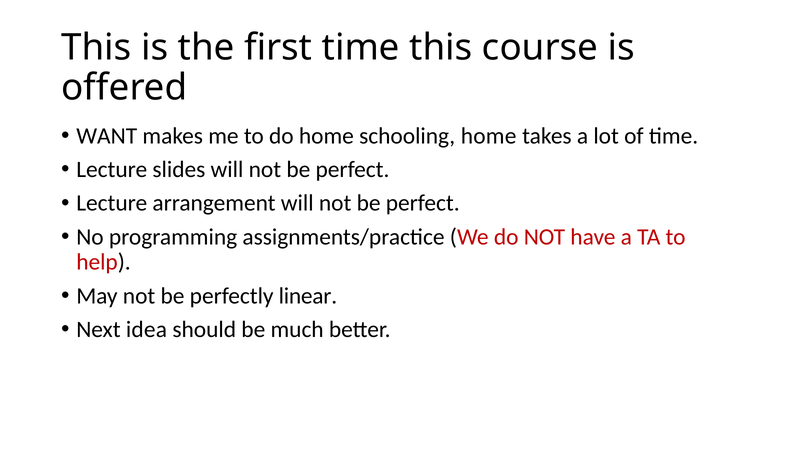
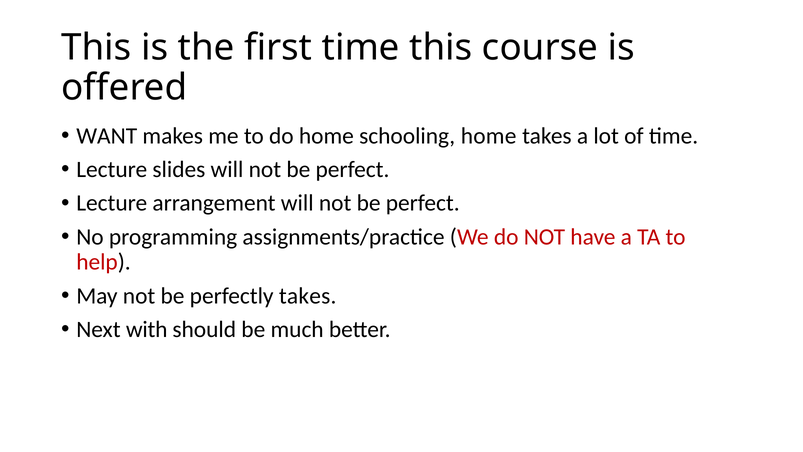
perfectly linear: linear -> takes (308, 296)
idea: idea -> with (147, 329)
